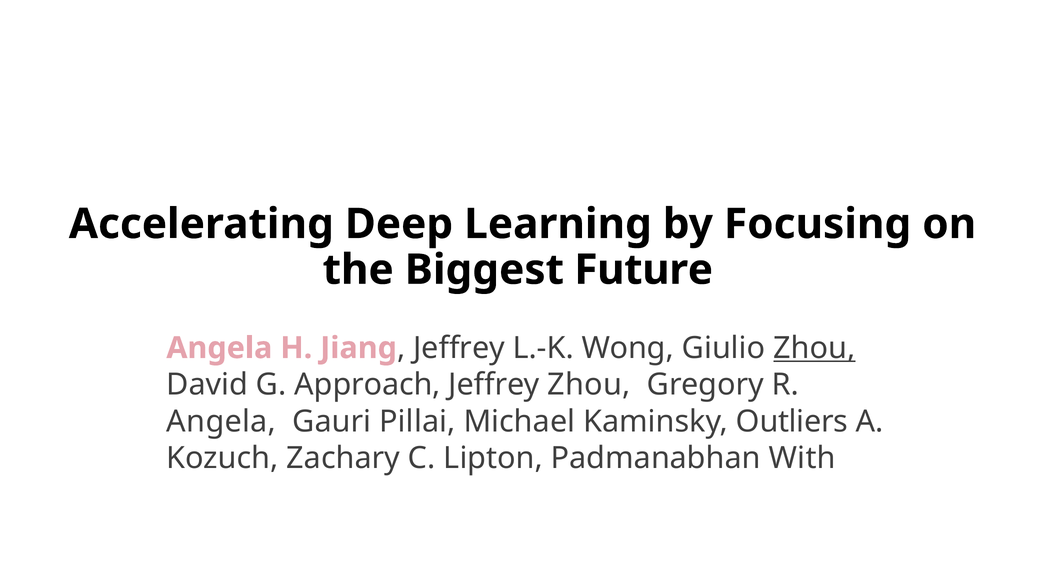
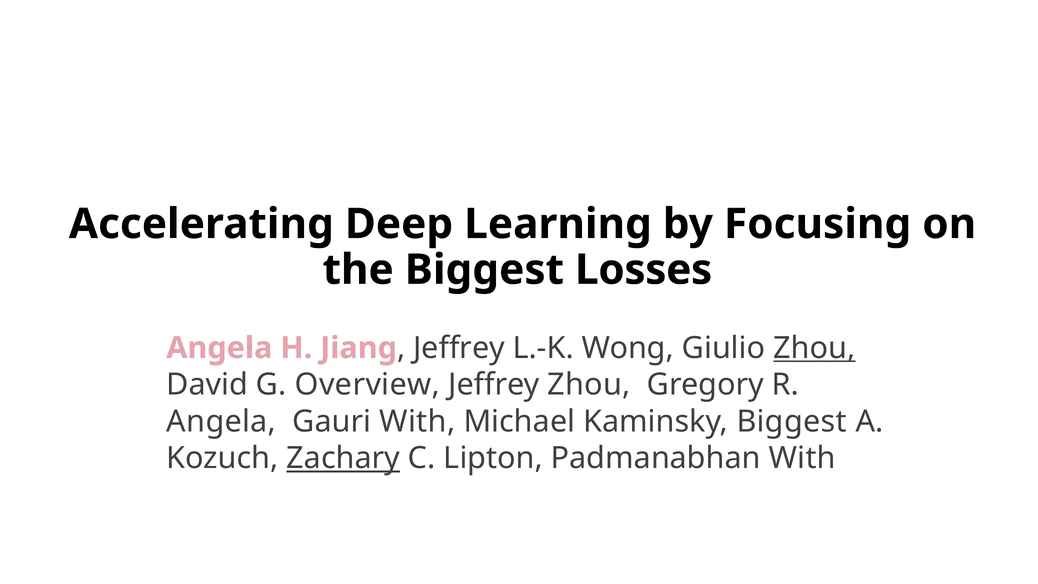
Future: Future -> Losses (644, 270)
Approach: Approach -> Overview (367, 385)
Gauri Pillai: Pillai -> With (417, 421)
Kaminsky Outliers: Outliers -> Biggest (792, 421)
Zachary underline: none -> present (343, 458)
